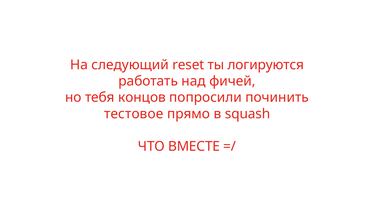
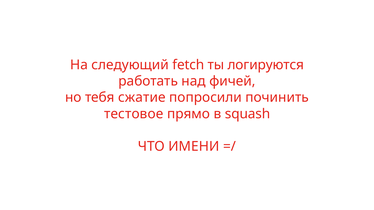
reset: reset -> fetch (188, 65)
концов: концов -> сжатие (142, 98)
ВМЕСТЕ: ВМЕСТЕ -> ИМЕНИ (194, 147)
